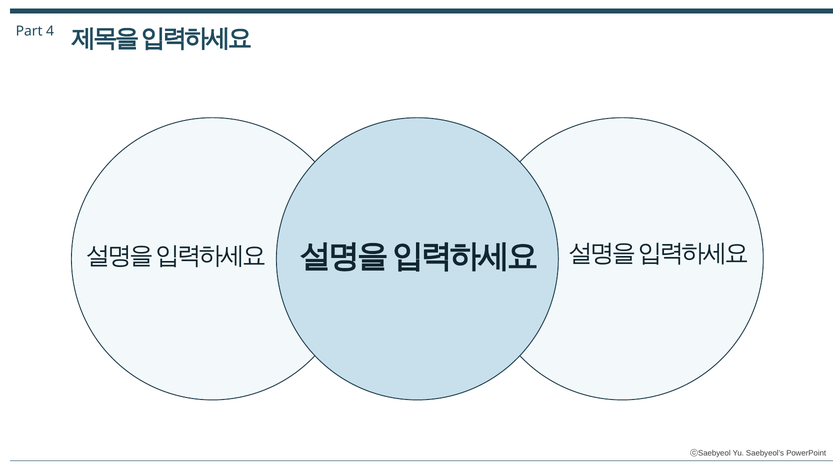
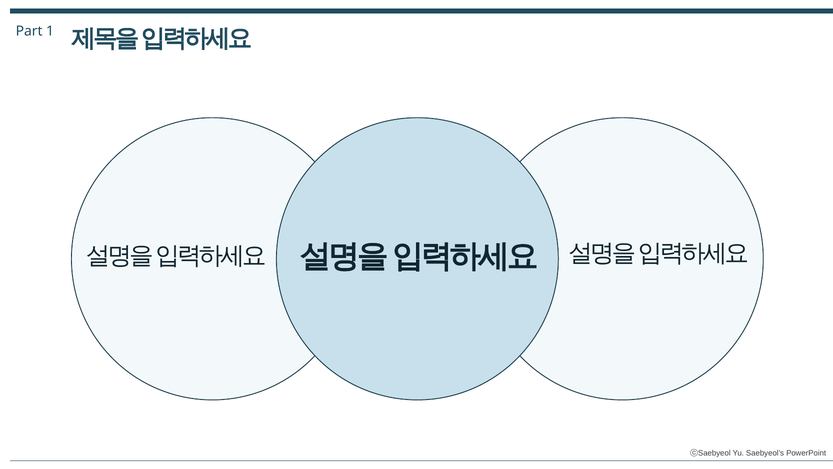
4: 4 -> 1 (50, 31)
